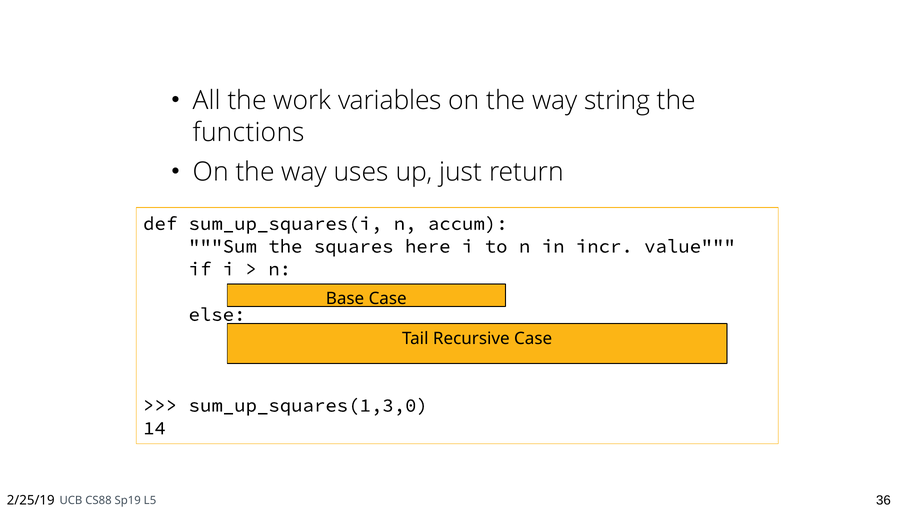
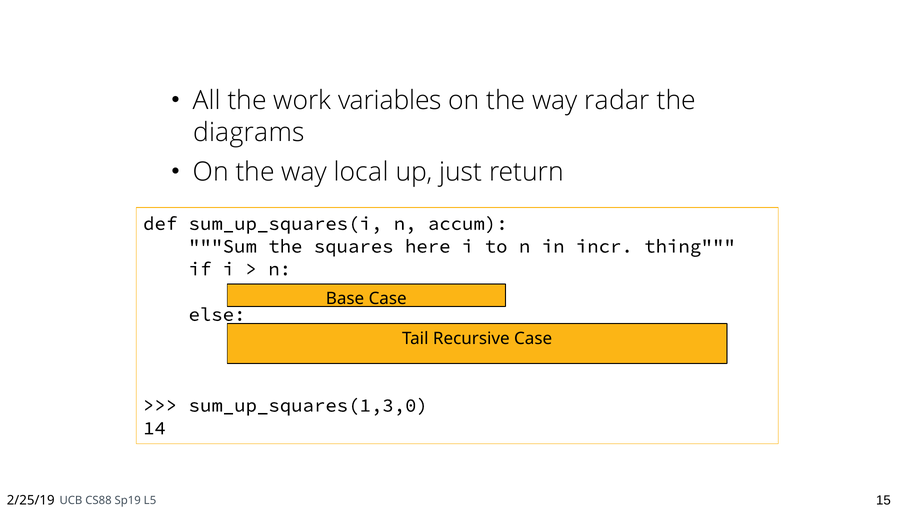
string: string -> radar (617, 101)
functions: functions -> diagrams (249, 133)
uses: uses -> local (361, 172)
value: value -> thing (690, 246)
36: 36 -> 15 (883, 501)
